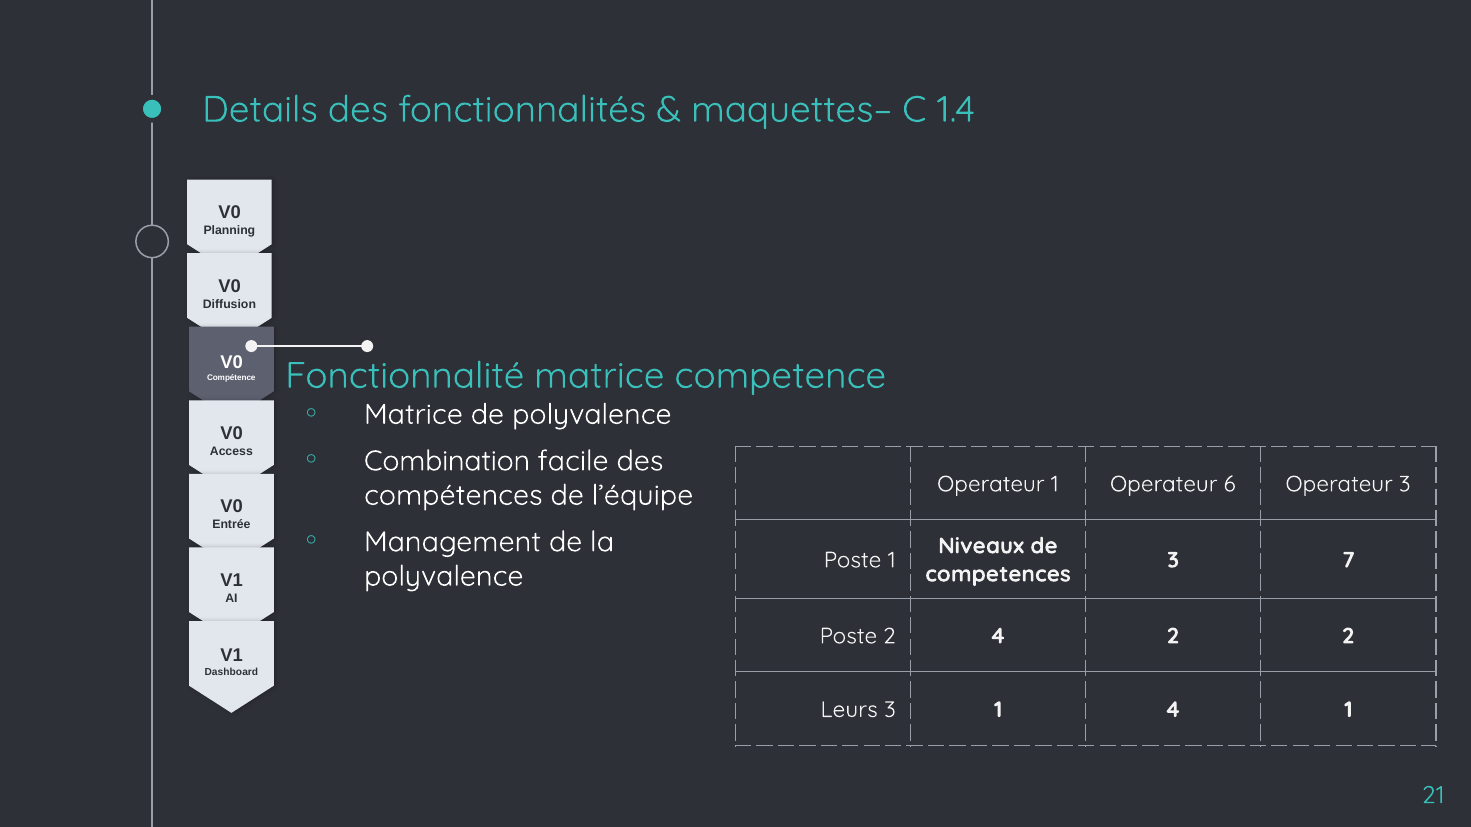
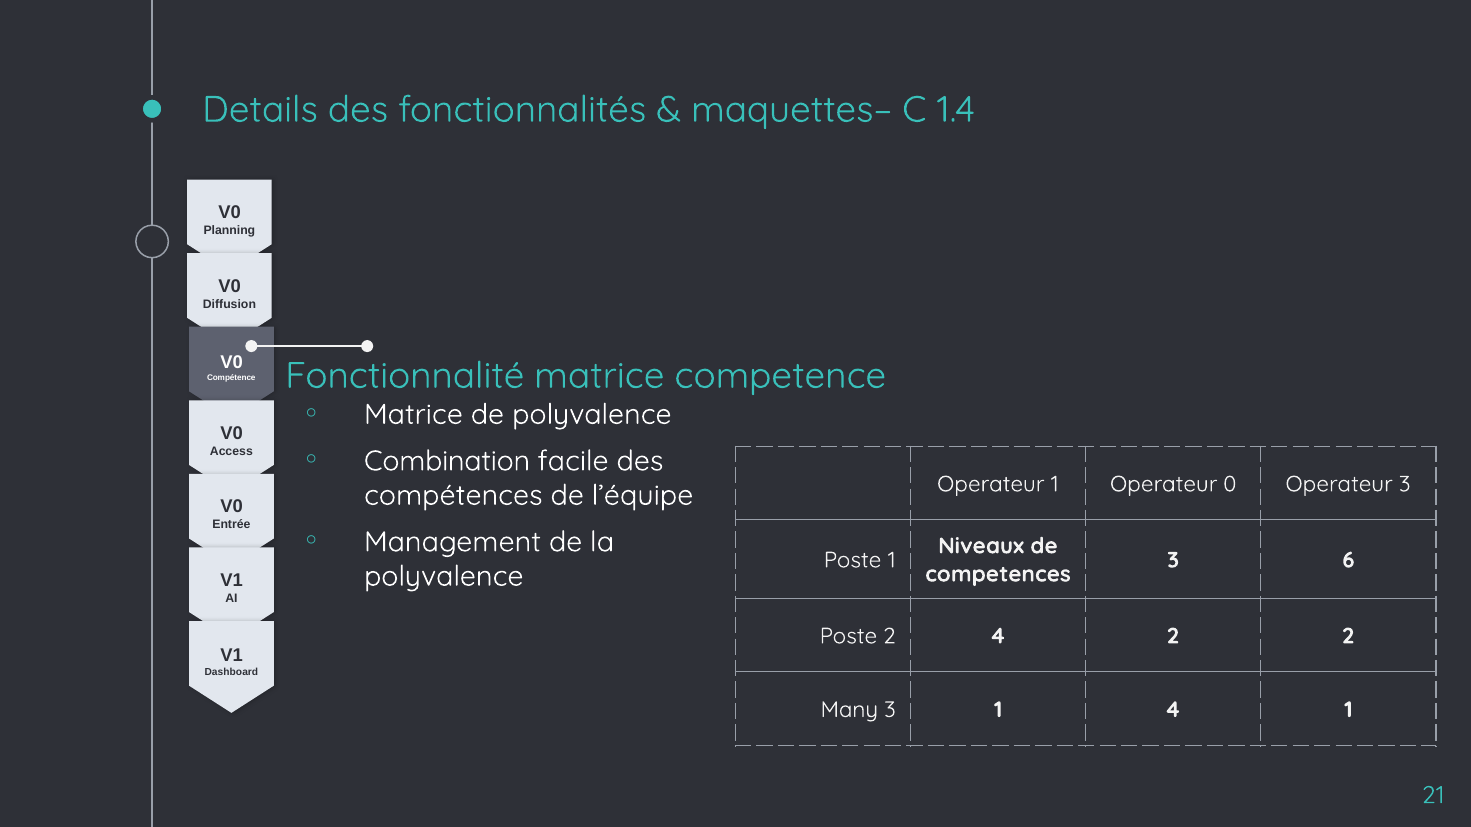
6: 6 -> 0 (1230, 484)
7: 7 -> 6 (1348, 560)
Leurs: Leurs -> Many (849, 710)
